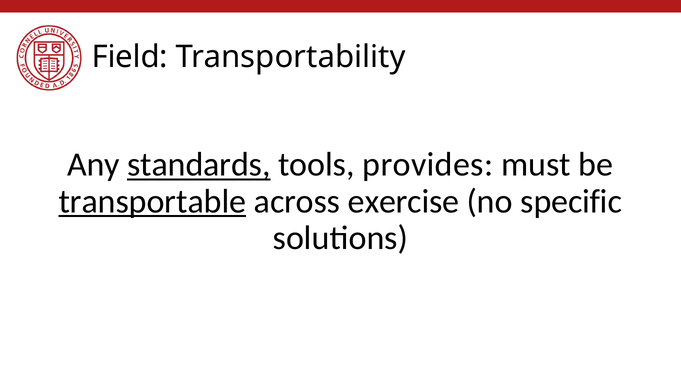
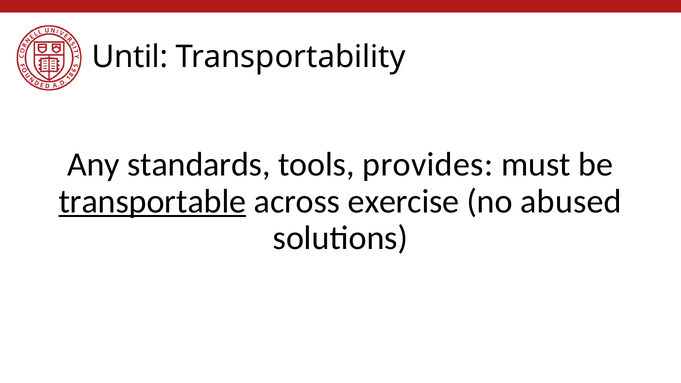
Field: Field -> Until (130, 57)
standards underline: present -> none (199, 165)
specific: specific -> abused (571, 202)
